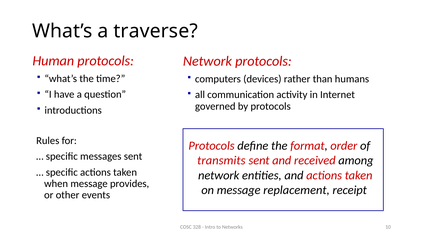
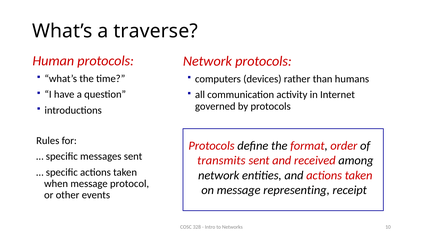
provides: provides -> protocol (130, 184)
replacement: replacement -> representing (297, 190)
